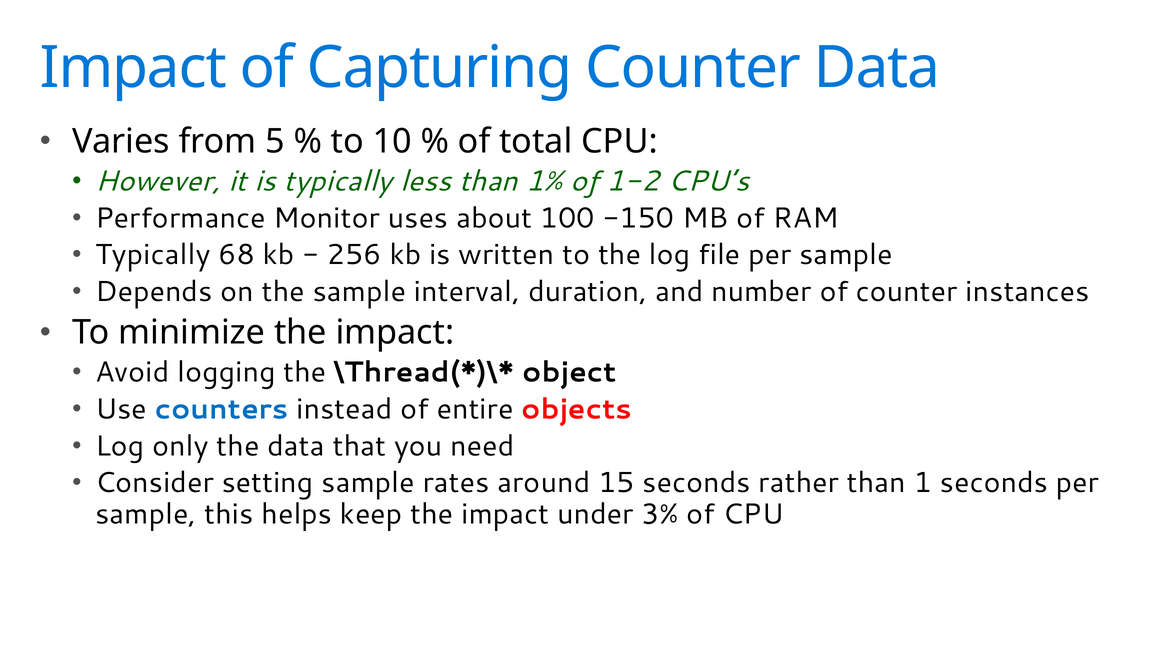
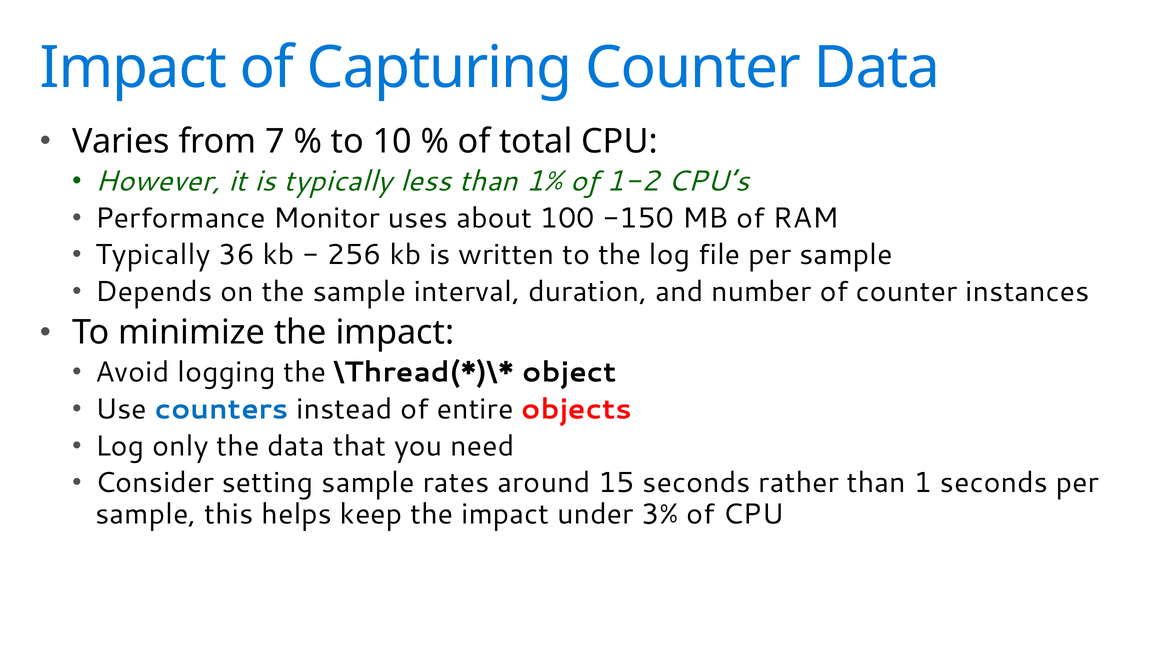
5: 5 -> 7 (275, 141)
68: 68 -> 36 (237, 255)
